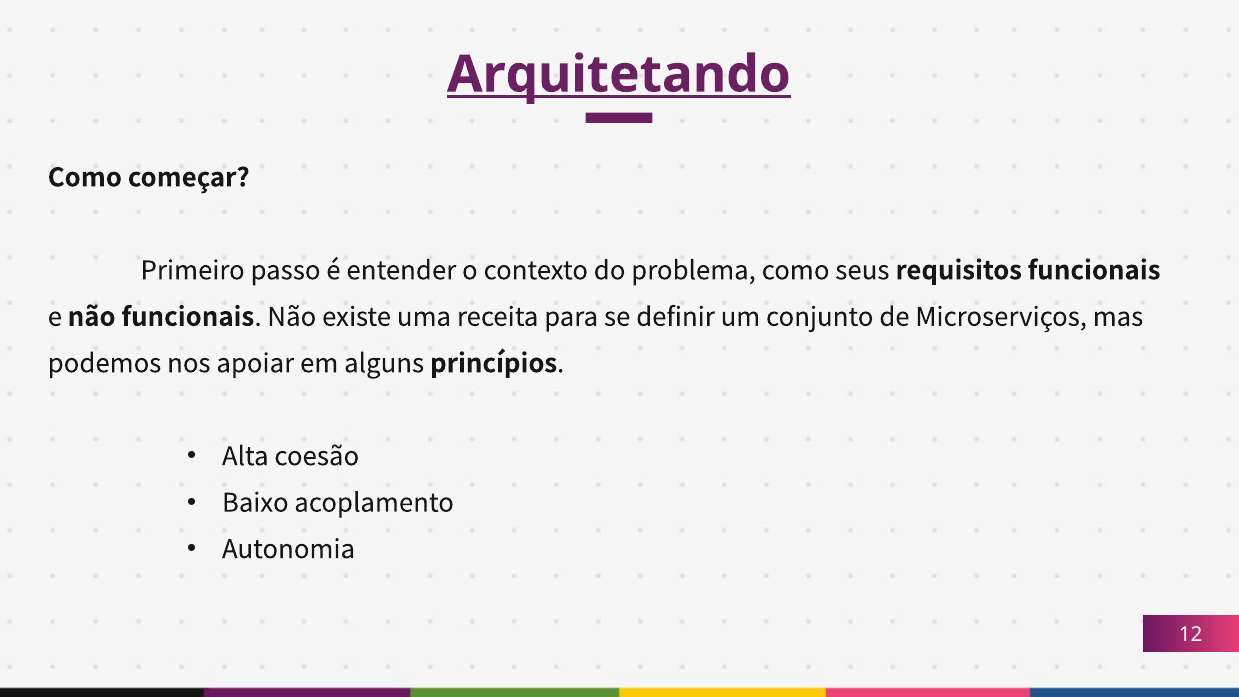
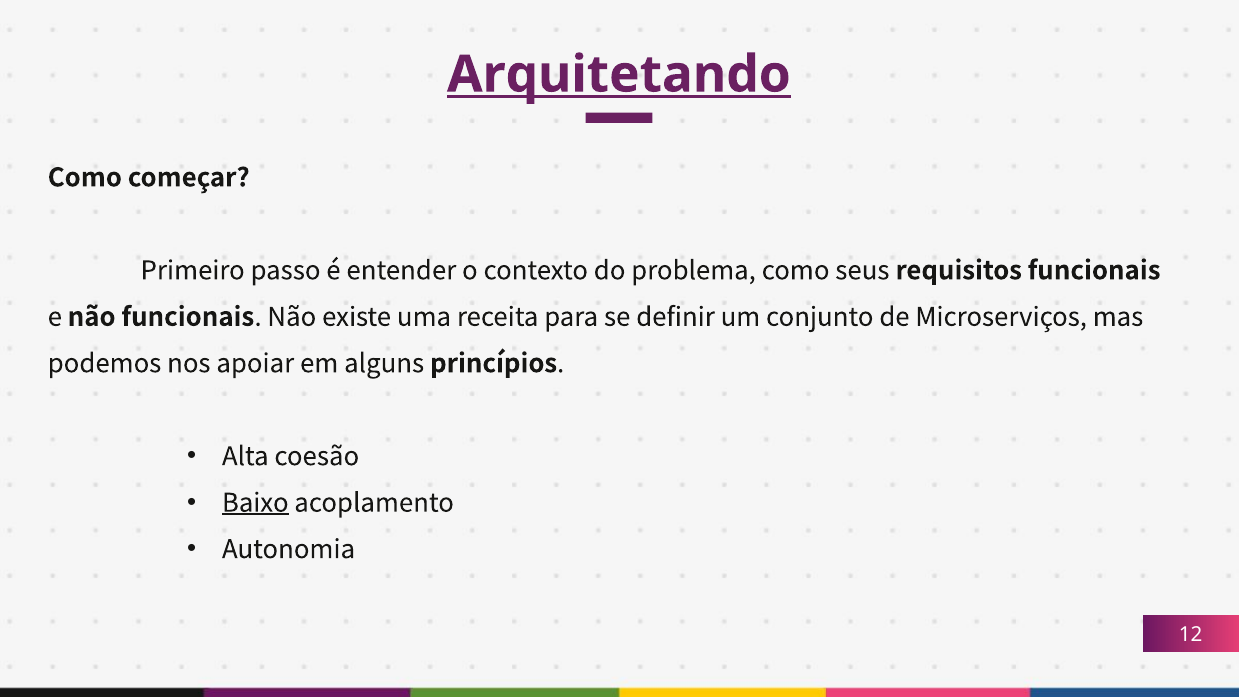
Baixo underline: none -> present (255, 503)
